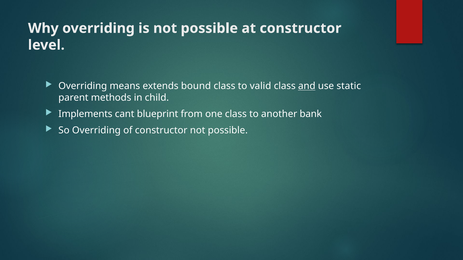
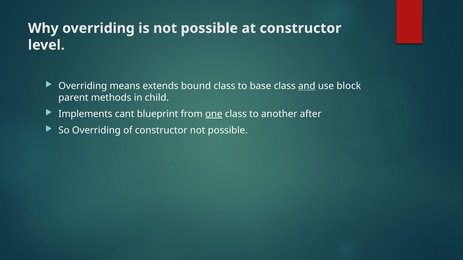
valid: valid -> base (261, 86)
static: static -> block (349, 86)
one underline: none -> present (214, 114)
bank: bank -> after (311, 114)
